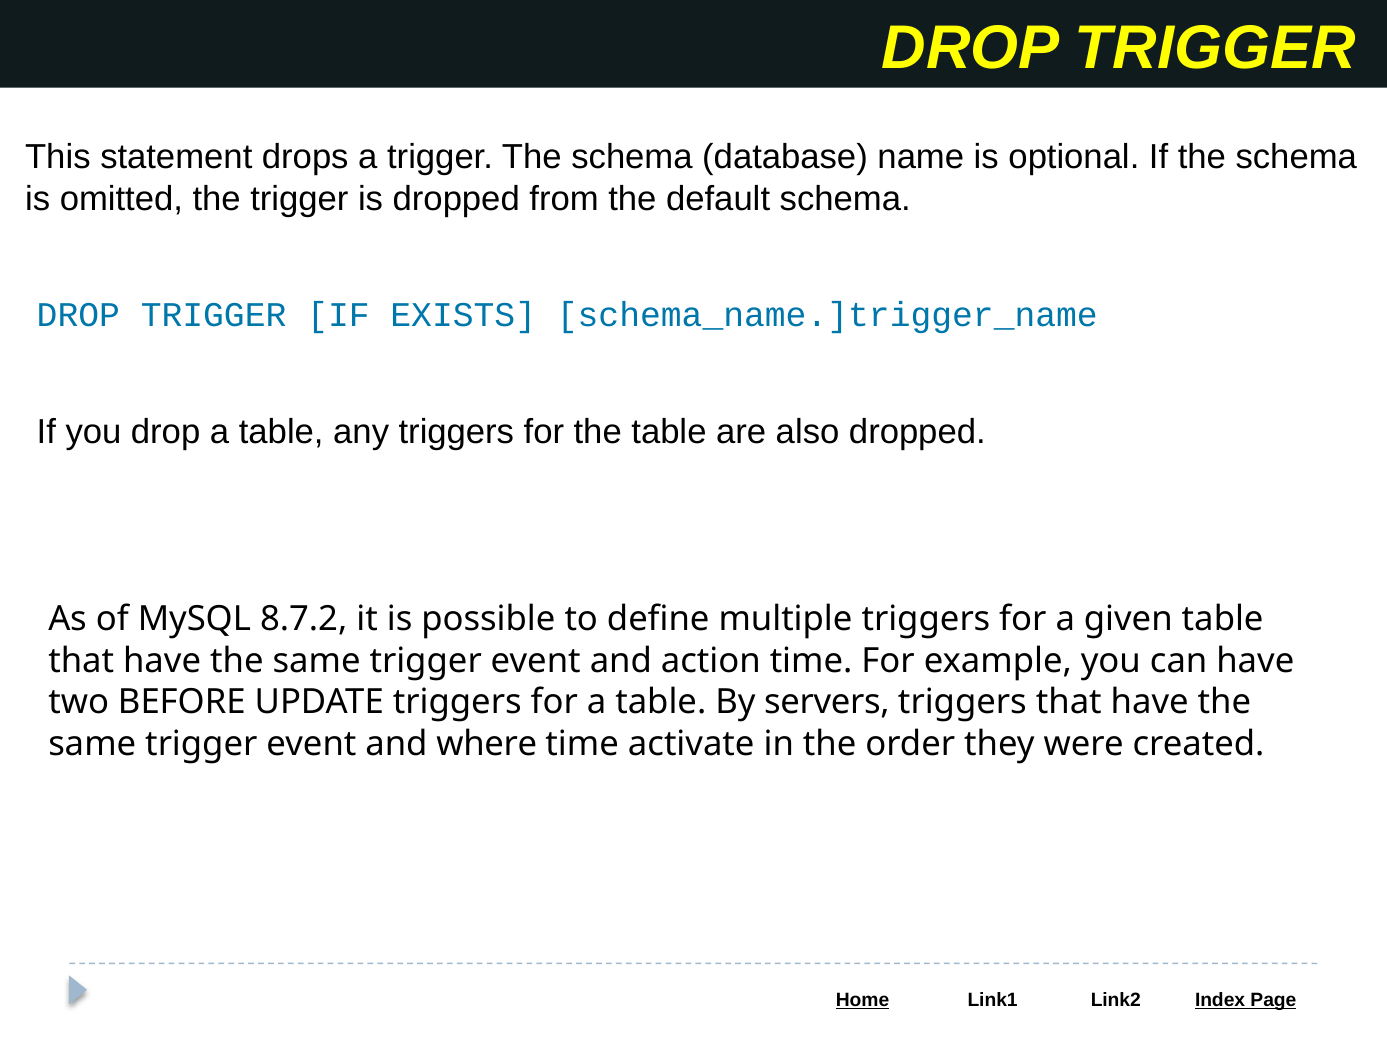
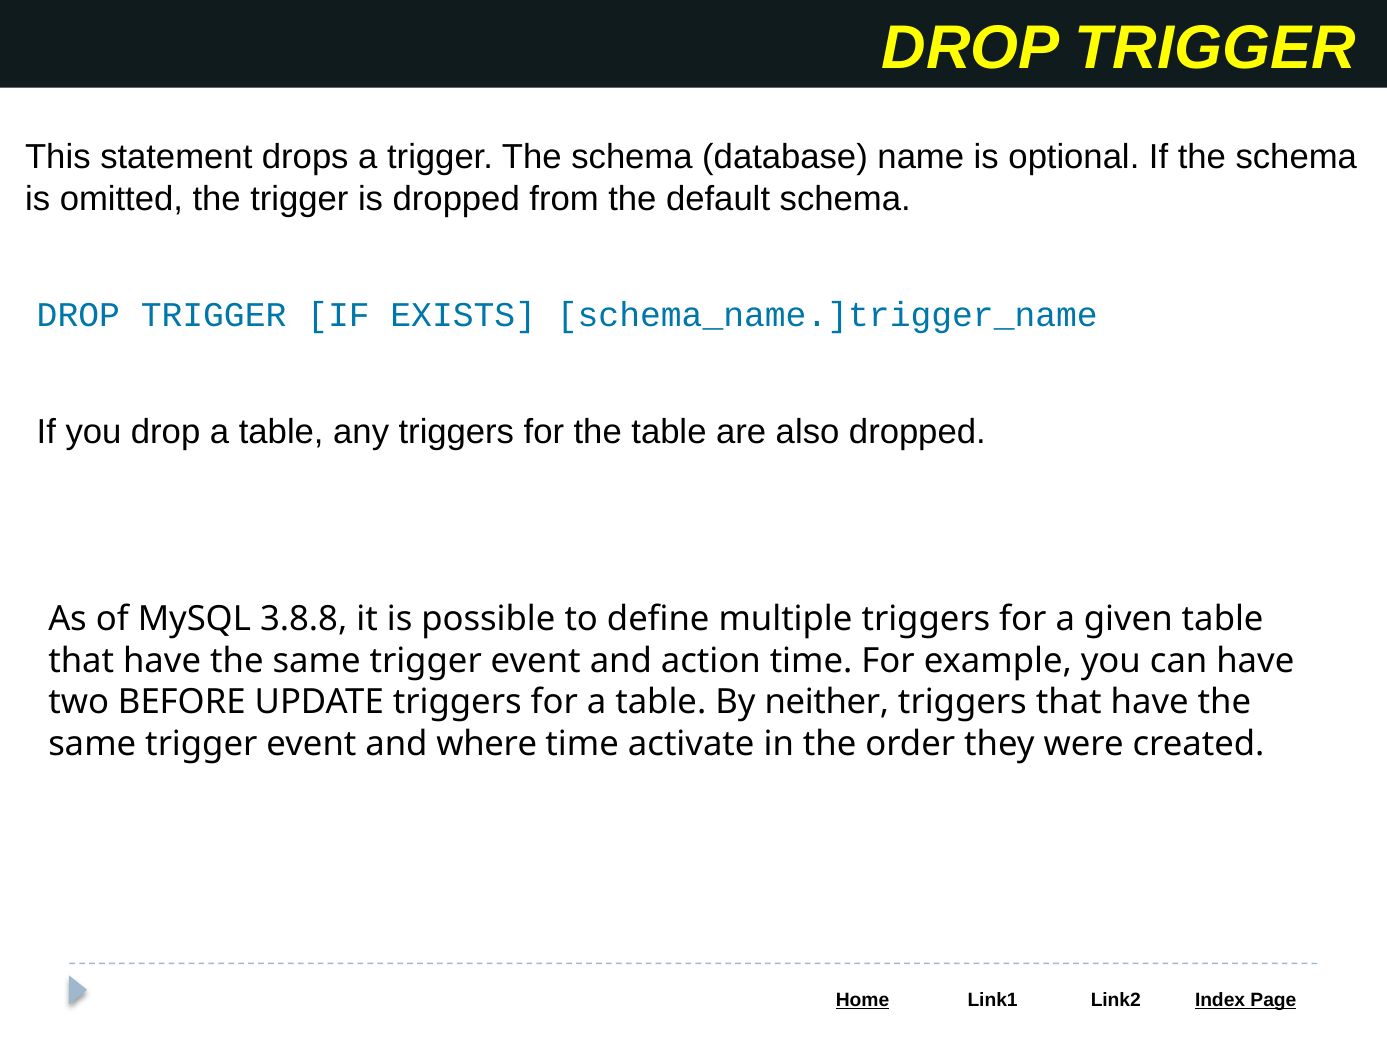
8.7.2: 8.7.2 -> 3.8.8 (304, 619)
servers: servers -> neither (827, 703)
